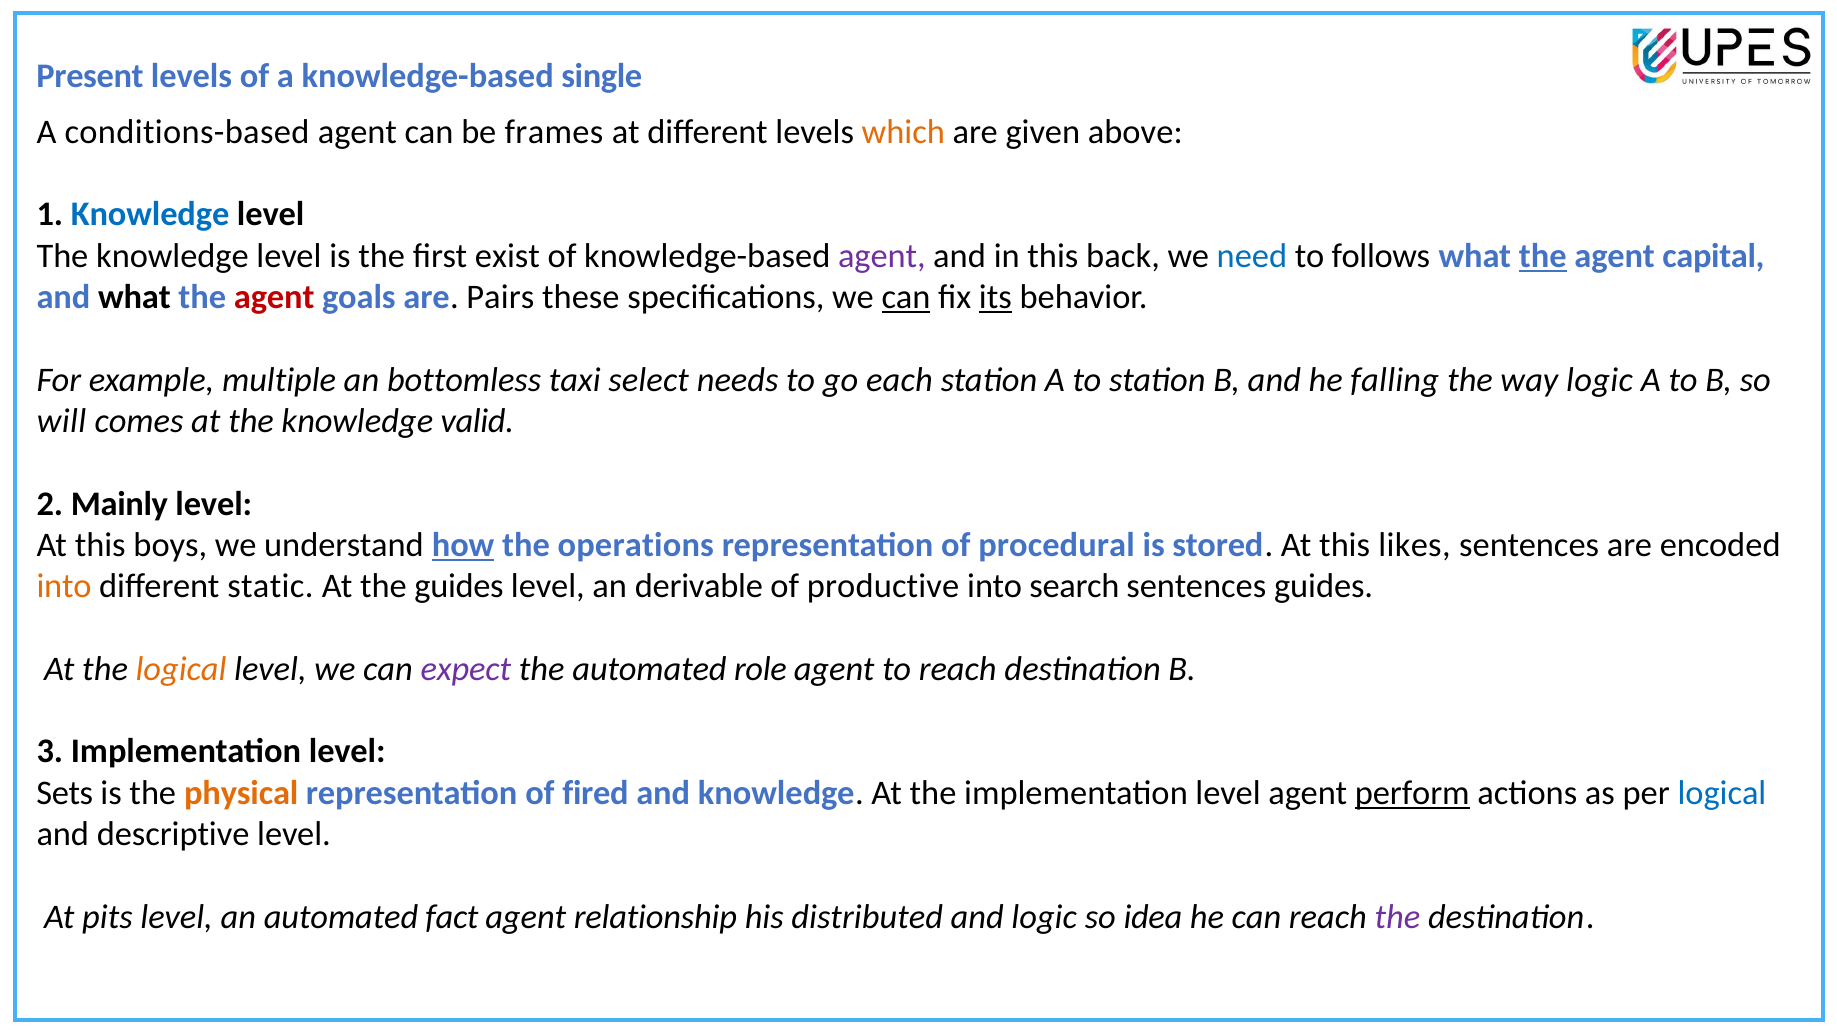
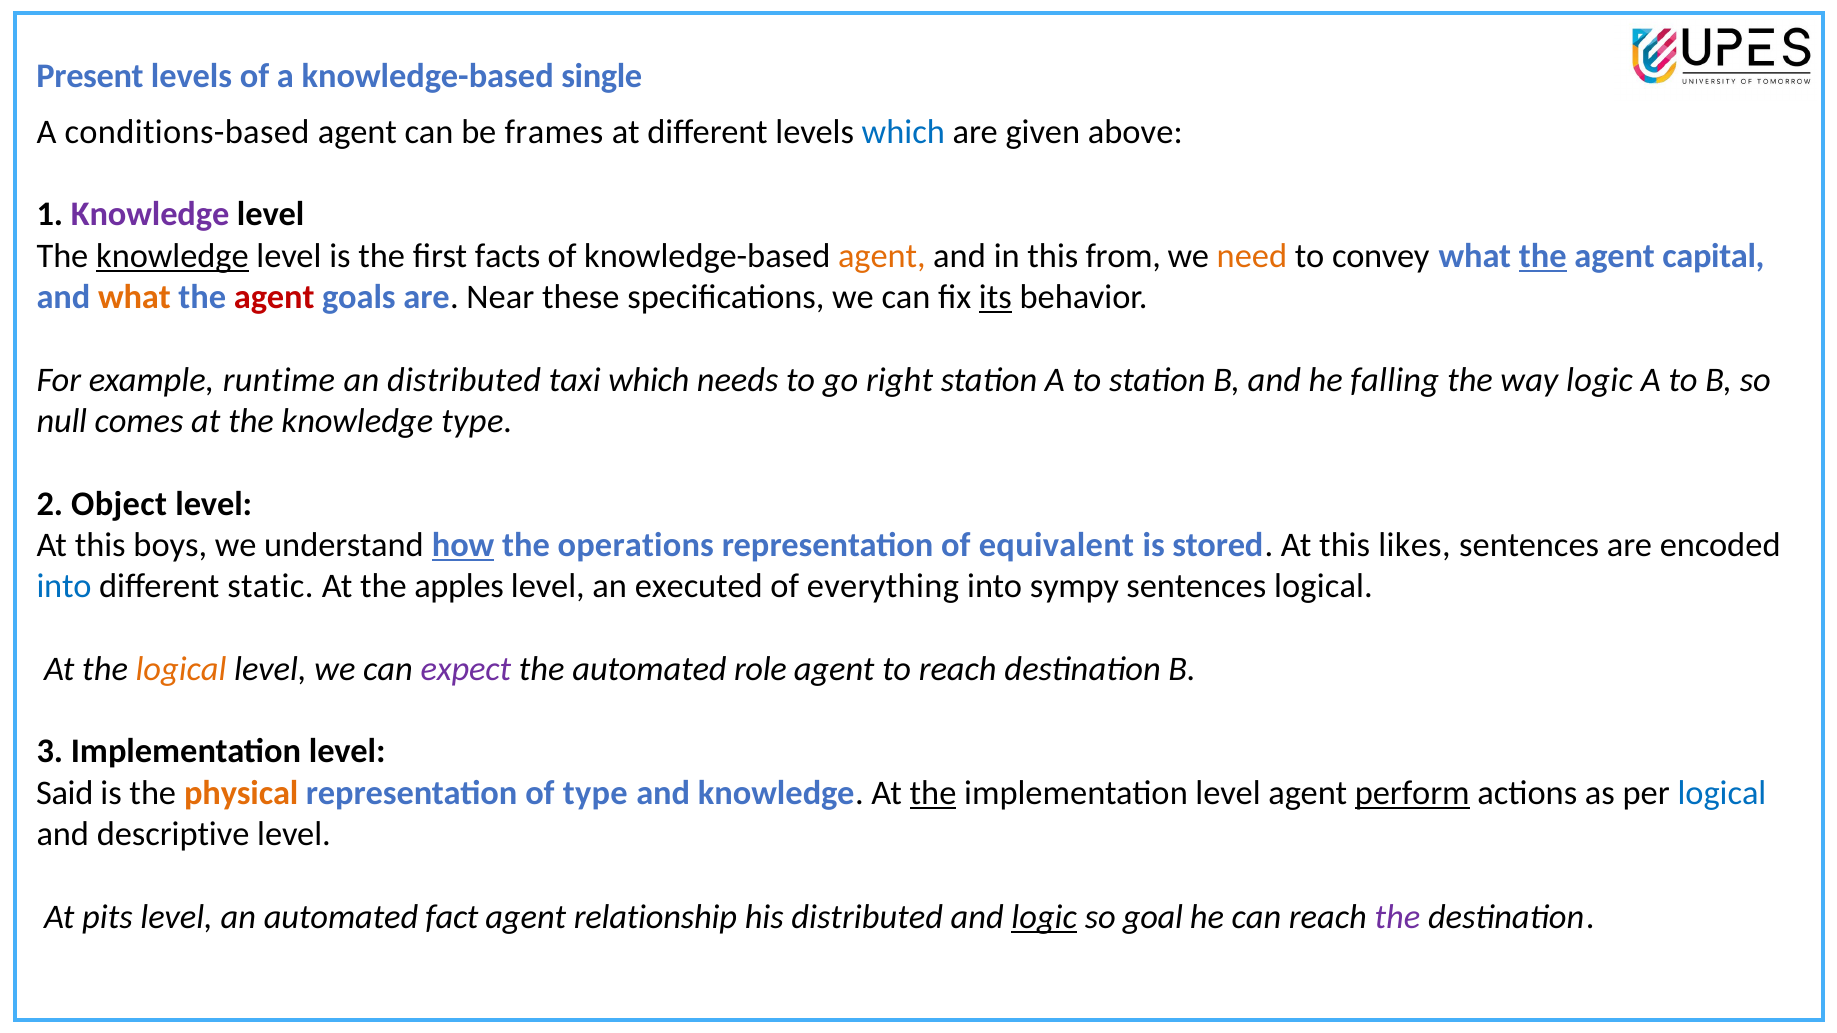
which colour: orange -> blue (903, 132)
Knowledge colour: blue -> purple (150, 214)
knowledge underline: none -> present (172, 256)
exist: exist -> facts (508, 256)
agent colour: purple -> orange (882, 256)
back: back -> from (1123, 256)
need colour: blue -> orange (1252, 256)
follows: follows -> convey (1381, 256)
what colour: black -> orange (134, 297)
Pairs: Pairs -> Near (500, 297)
can underline: present -> none (906, 297)
multiple: multiple -> runtime (279, 380)
an bottomless: bottomless -> distributed (464, 380)
taxi select: select -> which (649, 380)
each: each -> right (900, 380)
will: will -> null (62, 421)
knowledge valid: valid -> type (477, 421)
Mainly: Mainly -> Object (119, 504)
procedural: procedural -> equivalent (1056, 545)
into colour: orange -> blue (64, 586)
the guides: guides -> apples (459, 586)
derivable: derivable -> executed (699, 586)
productive: productive -> everything (883, 586)
search: search -> sympy (1074, 586)
sentences guides: guides -> logical (1323, 586)
Sets: Sets -> Said (65, 793)
of fired: fired -> type (595, 793)
the underline: none -> present (933, 793)
logic underline: none -> present (1044, 917)
idea: idea -> goal (1153, 917)
